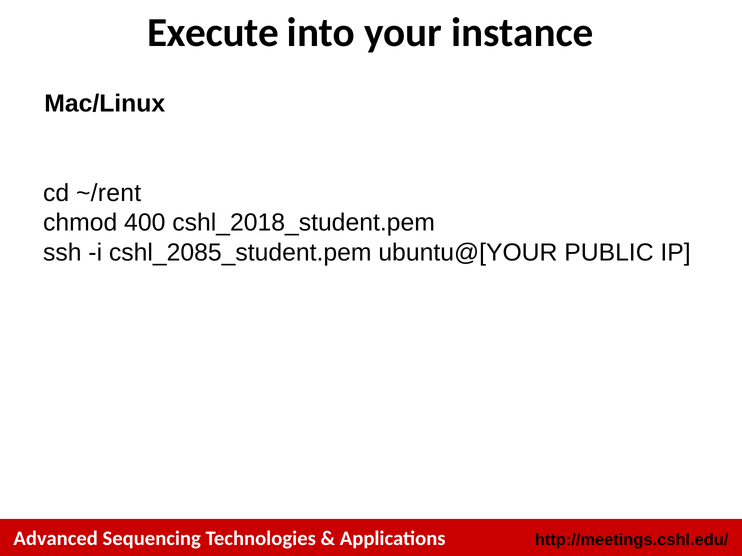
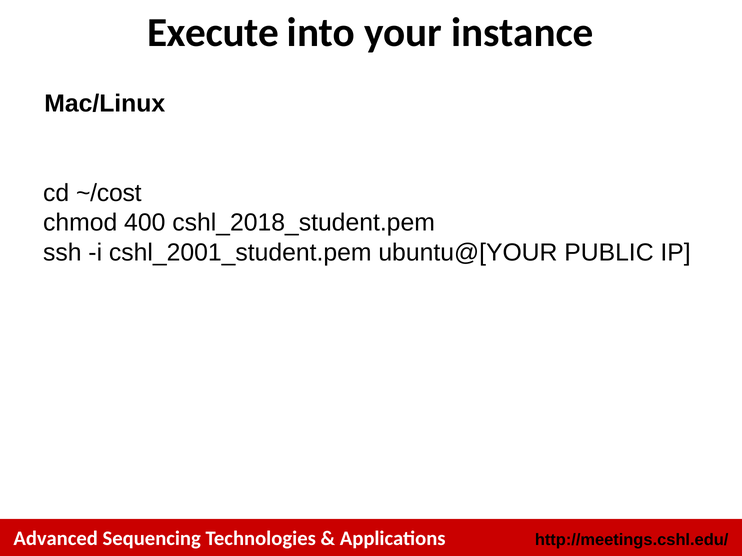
~/rent: ~/rent -> ~/cost (109, 193)
cshl_2085_student.pem: cshl_2085_student.pem -> cshl_2001_student.pem (240, 253)
